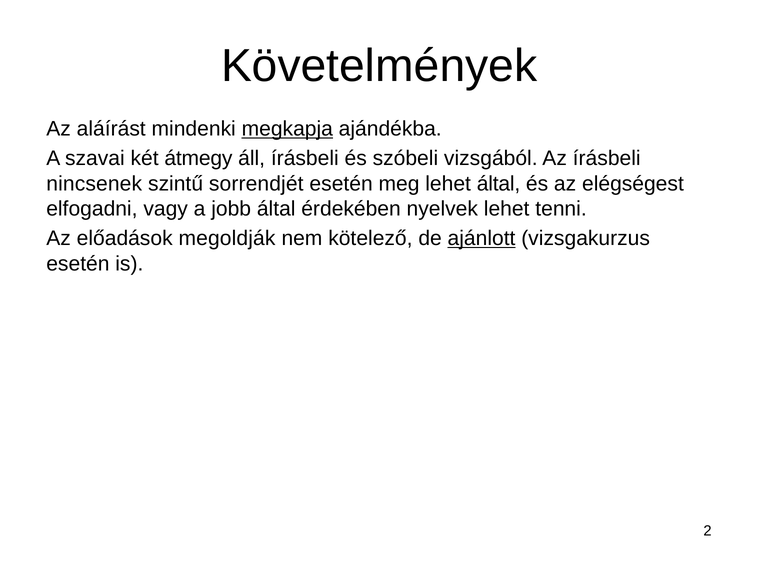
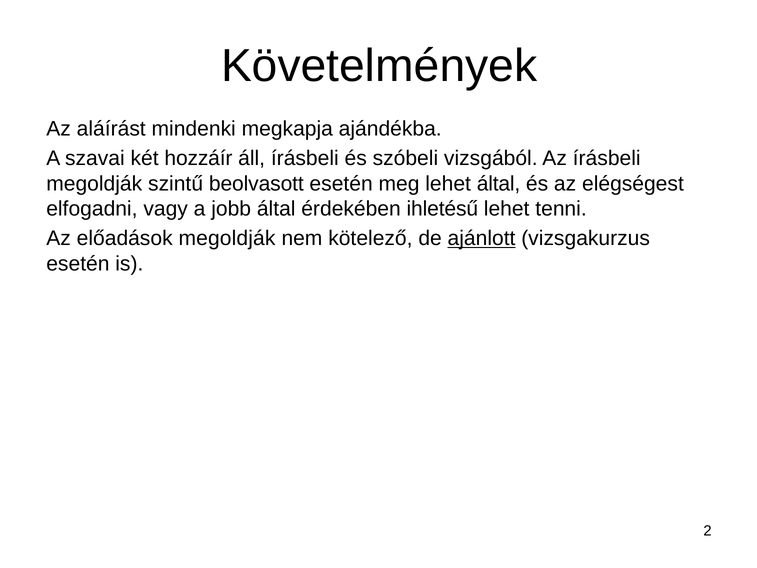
megkapja underline: present -> none (287, 129)
átmegy: átmegy -> hozzáír (198, 158)
nincsenek: nincsenek -> megoldják (94, 184)
sorrendjét: sorrendjét -> beolvasott (256, 184)
nyelvek: nyelvek -> ihletésű (442, 209)
